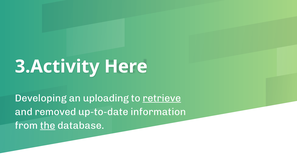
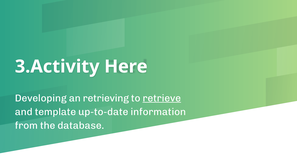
uploading: uploading -> retrieving (106, 98)
removed: removed -> template (55, 112)
the underline: present -> none (48, 125)
